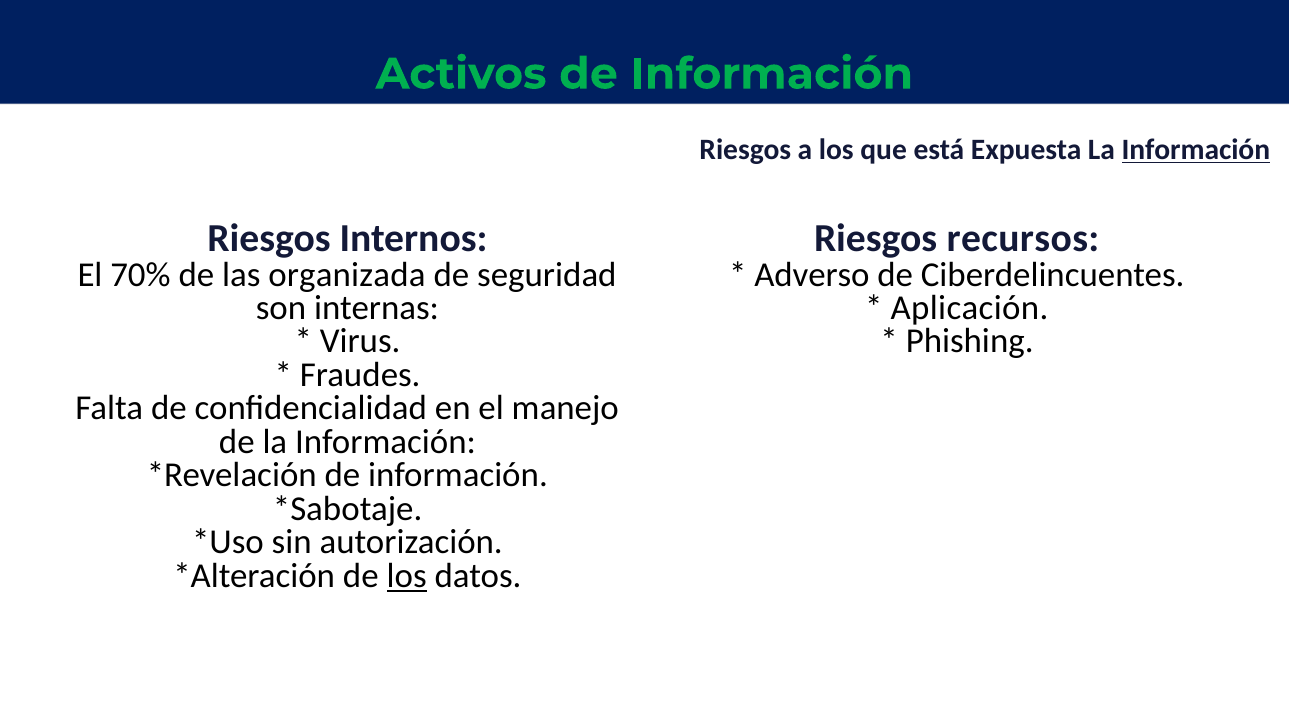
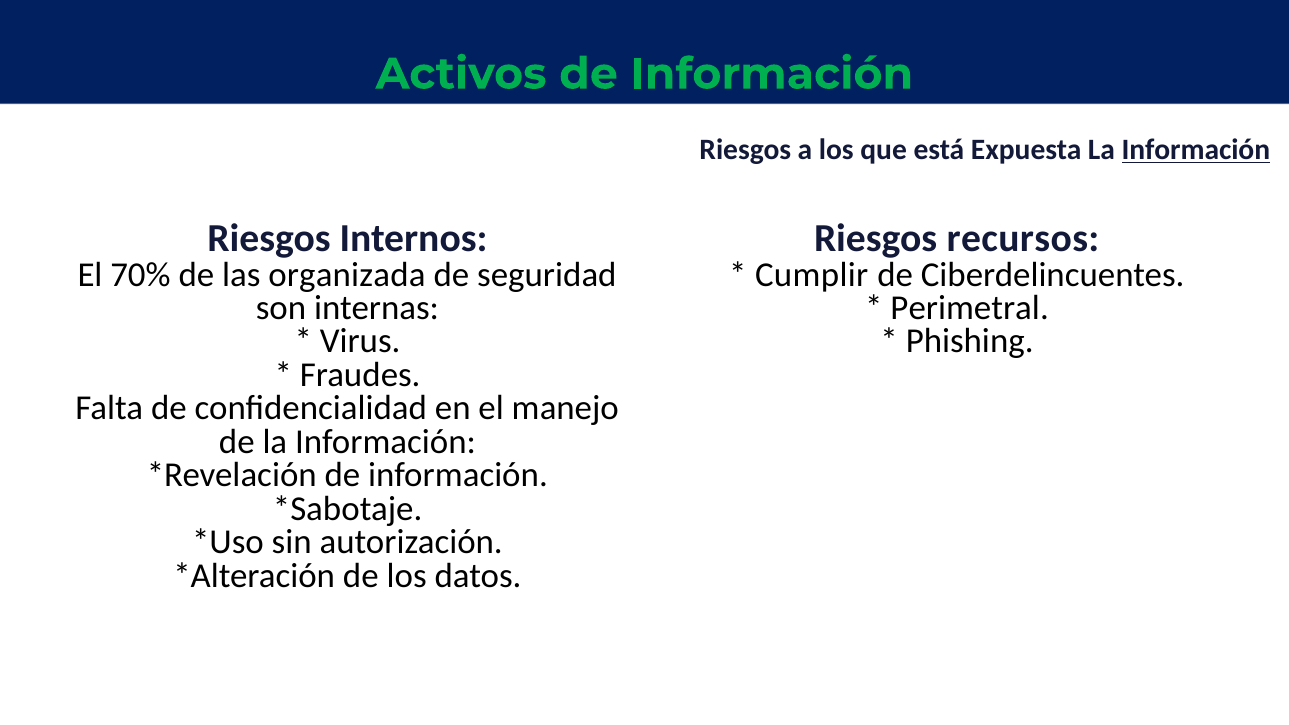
Adverso: Adverso -> Cumplir (812, 275)
Aplicación: Aplicación -> Perimetral (970, 308)
los underline: present -> none (407, 576)
